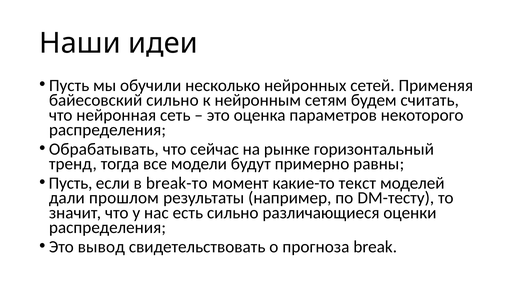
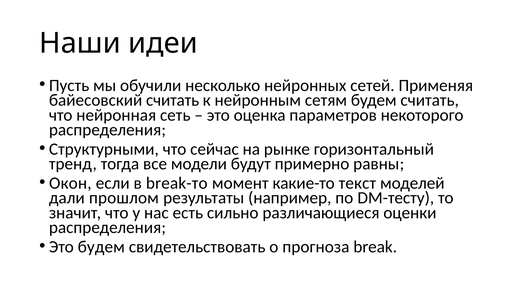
байесовский сильно: сильно -> считать (173, 100)
Обрабатывать: Обрабатывать -> Структурными (104, 149)
Пусть: Пусть -> Окон (70, 183)
Это вывод: вывод -> будем (101, 247)
